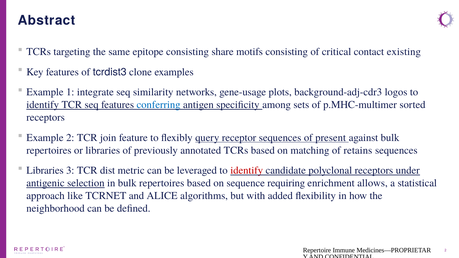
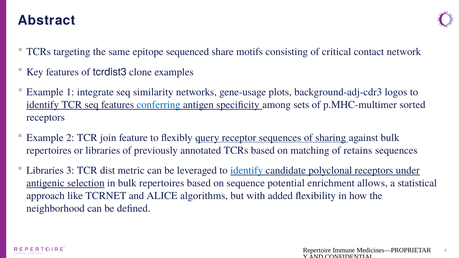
epitope consisting: consisting -> sequenced (188, 52)
existing: existing -> network (404, 52)
present: present -> sharing (331, 138)
identify colour: red -> blue (247, 171)
requiring: requiring -> potential (286, 183)
